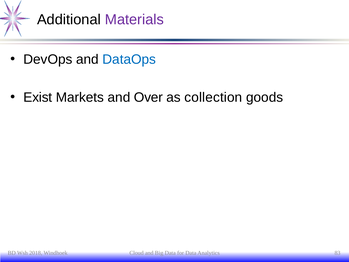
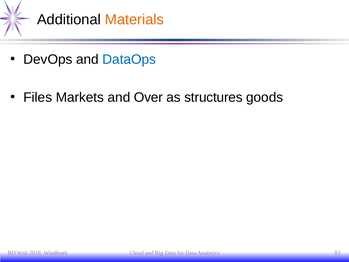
Materials colour: purple -> orange (134, 19)
Exist: Exist -> Files (38, 97)
collection: collection -> structures (214, 97)
